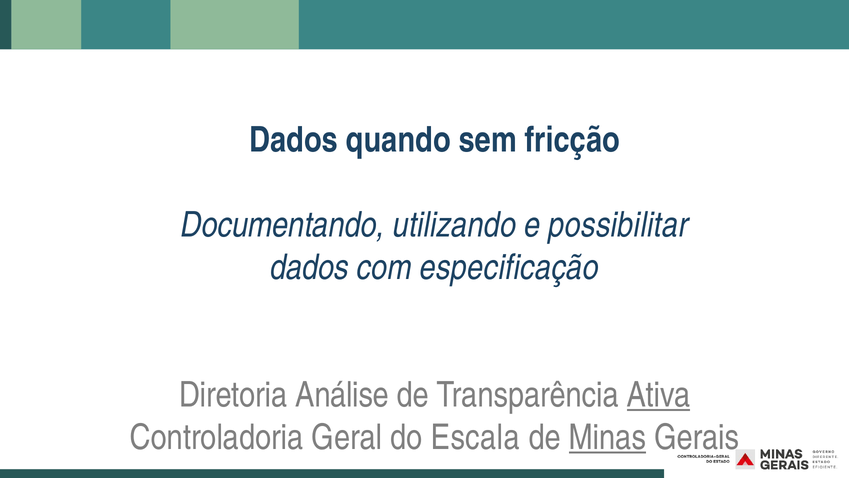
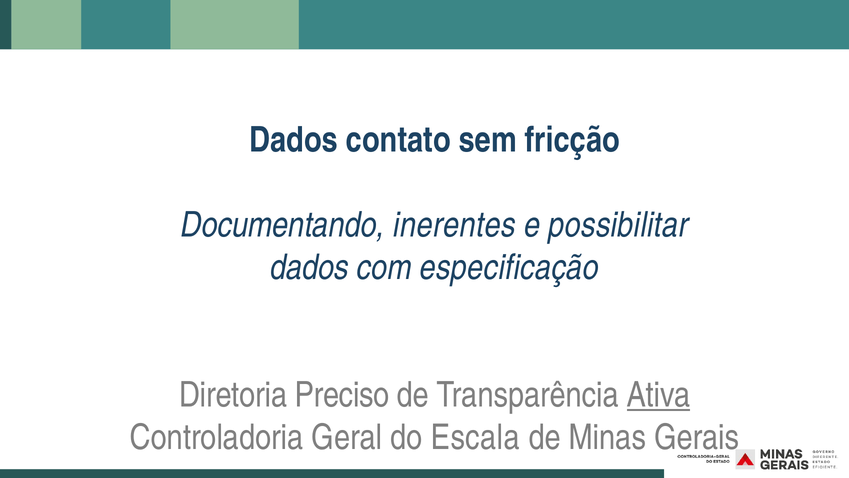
quando: quando -> contato (398, 140)
utilizando: utilizando -> inerentes (454, 225)
Análise: Análise -> Preciso (342, 395)
Minas underline: present -> none (607, 437)
